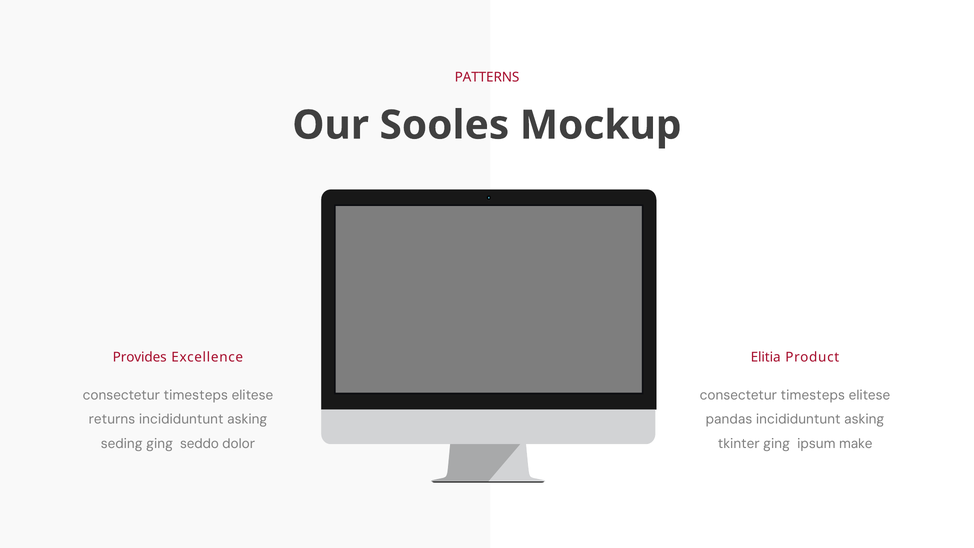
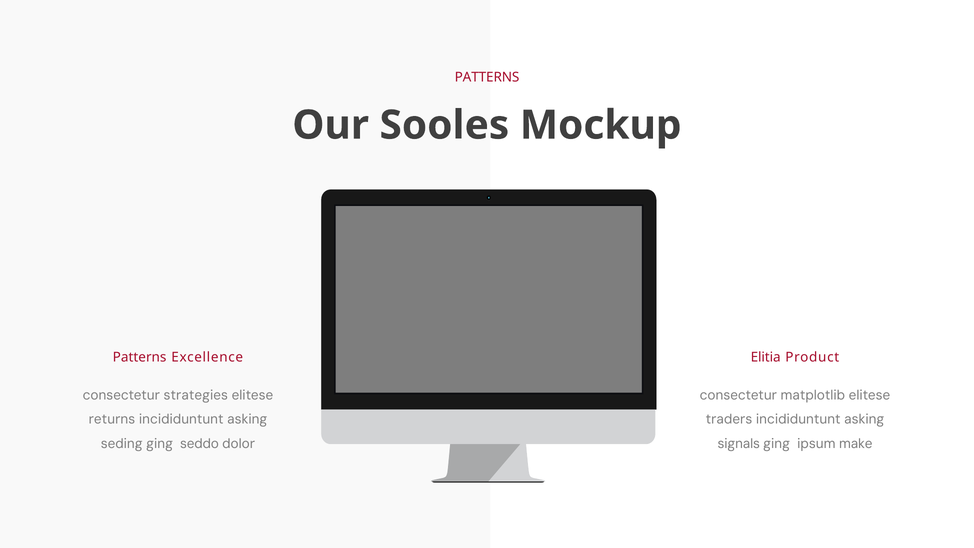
Provides: Provides -> Patterns (140, 357)
timesteps: timesteps -> strategies (196, 395)
timesteps: timesteps -> matplotlib (813, 395)
pandas: pandas -> traders (729, 419)
tkinter: tkinter -> signals (739, 444)
